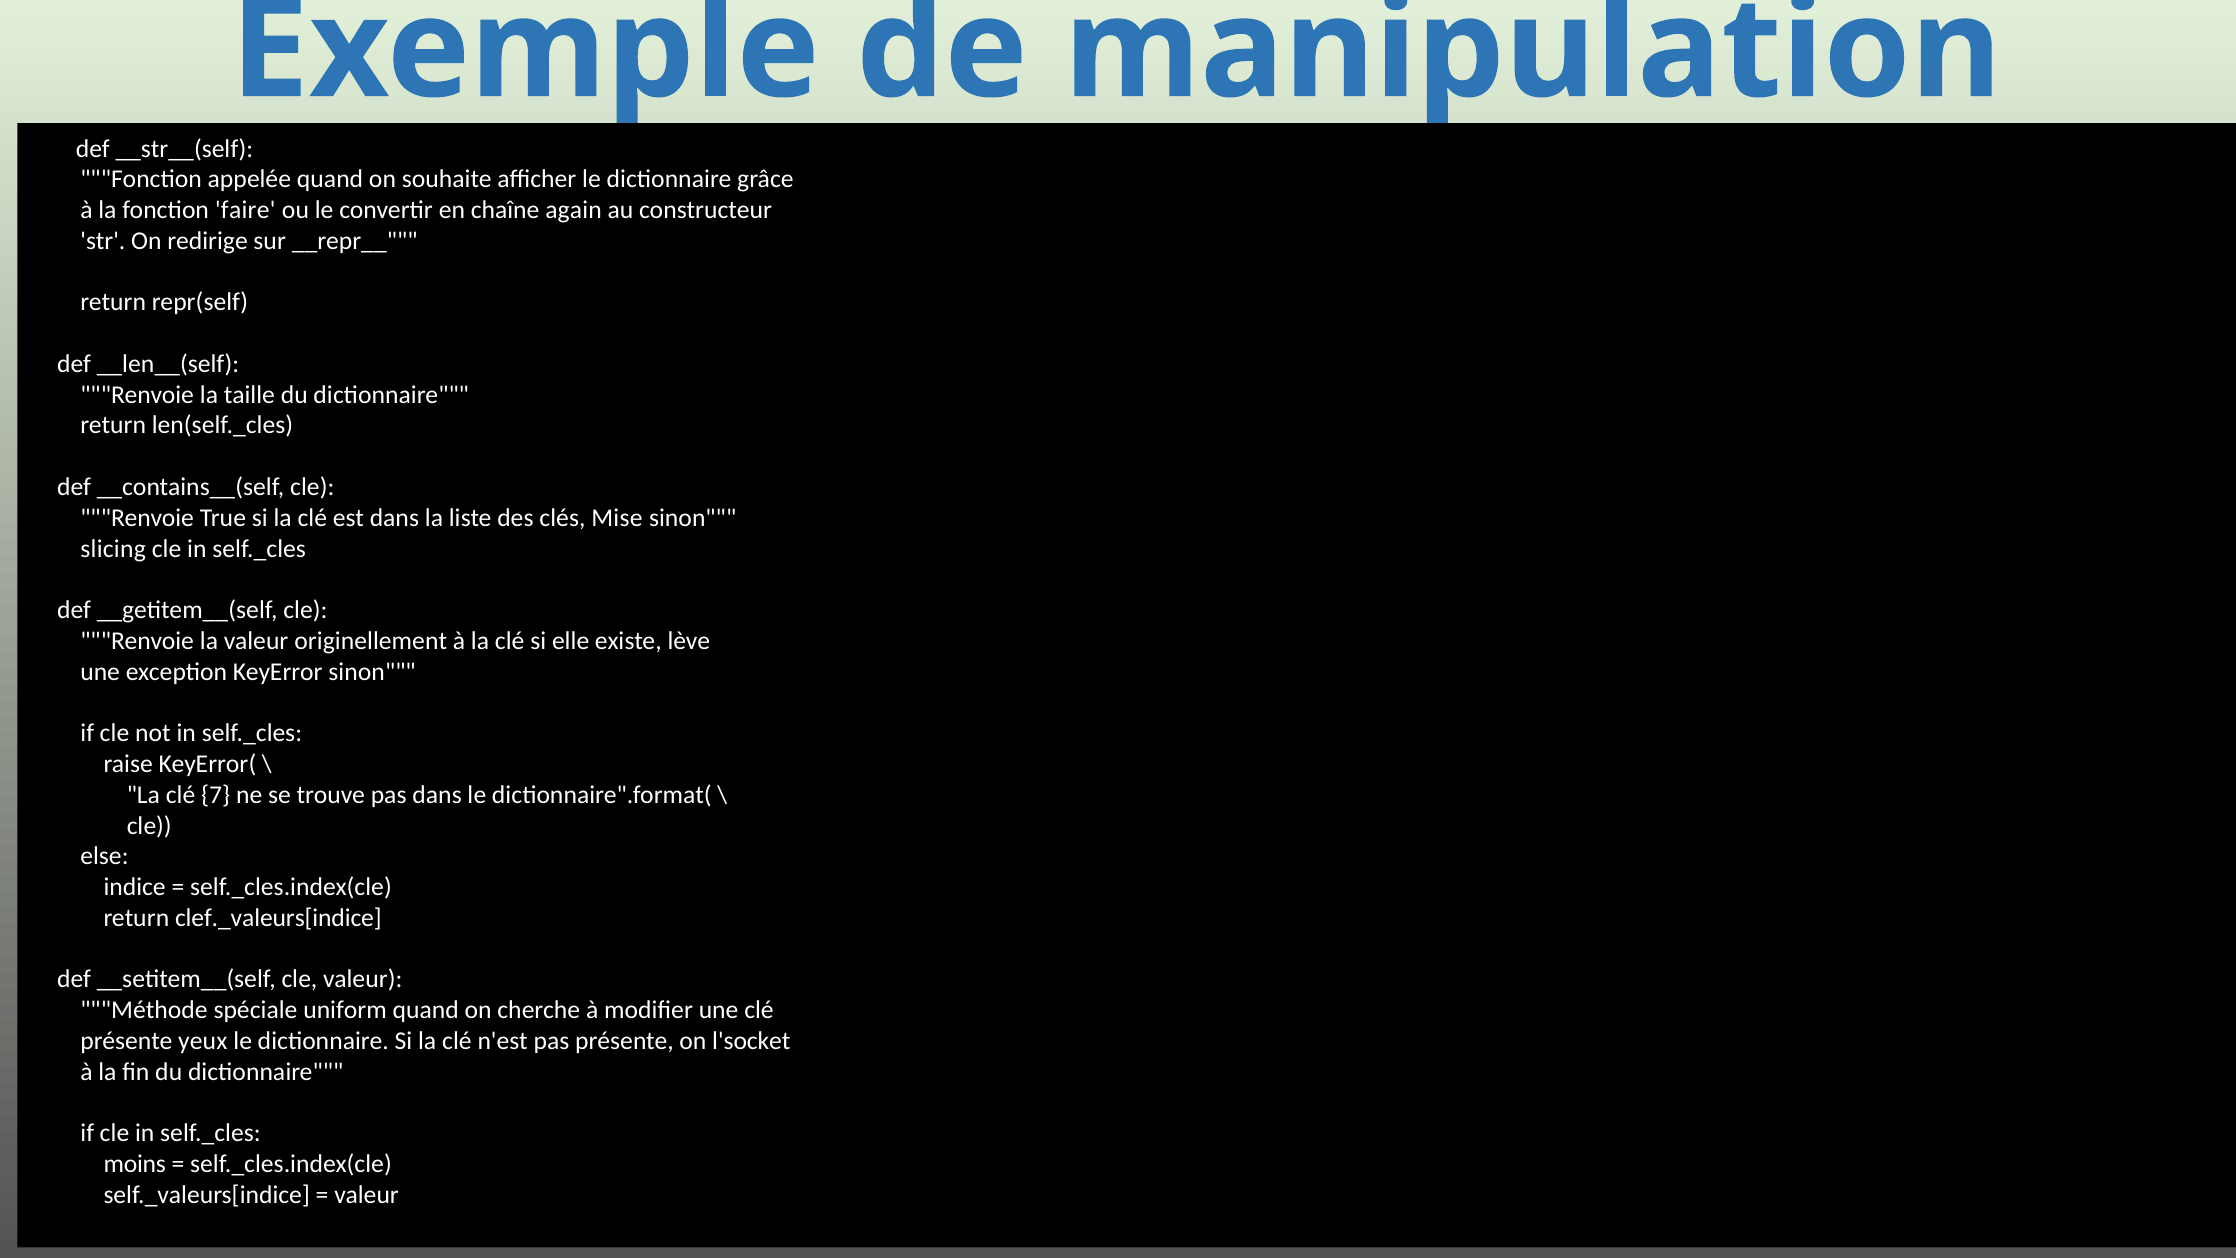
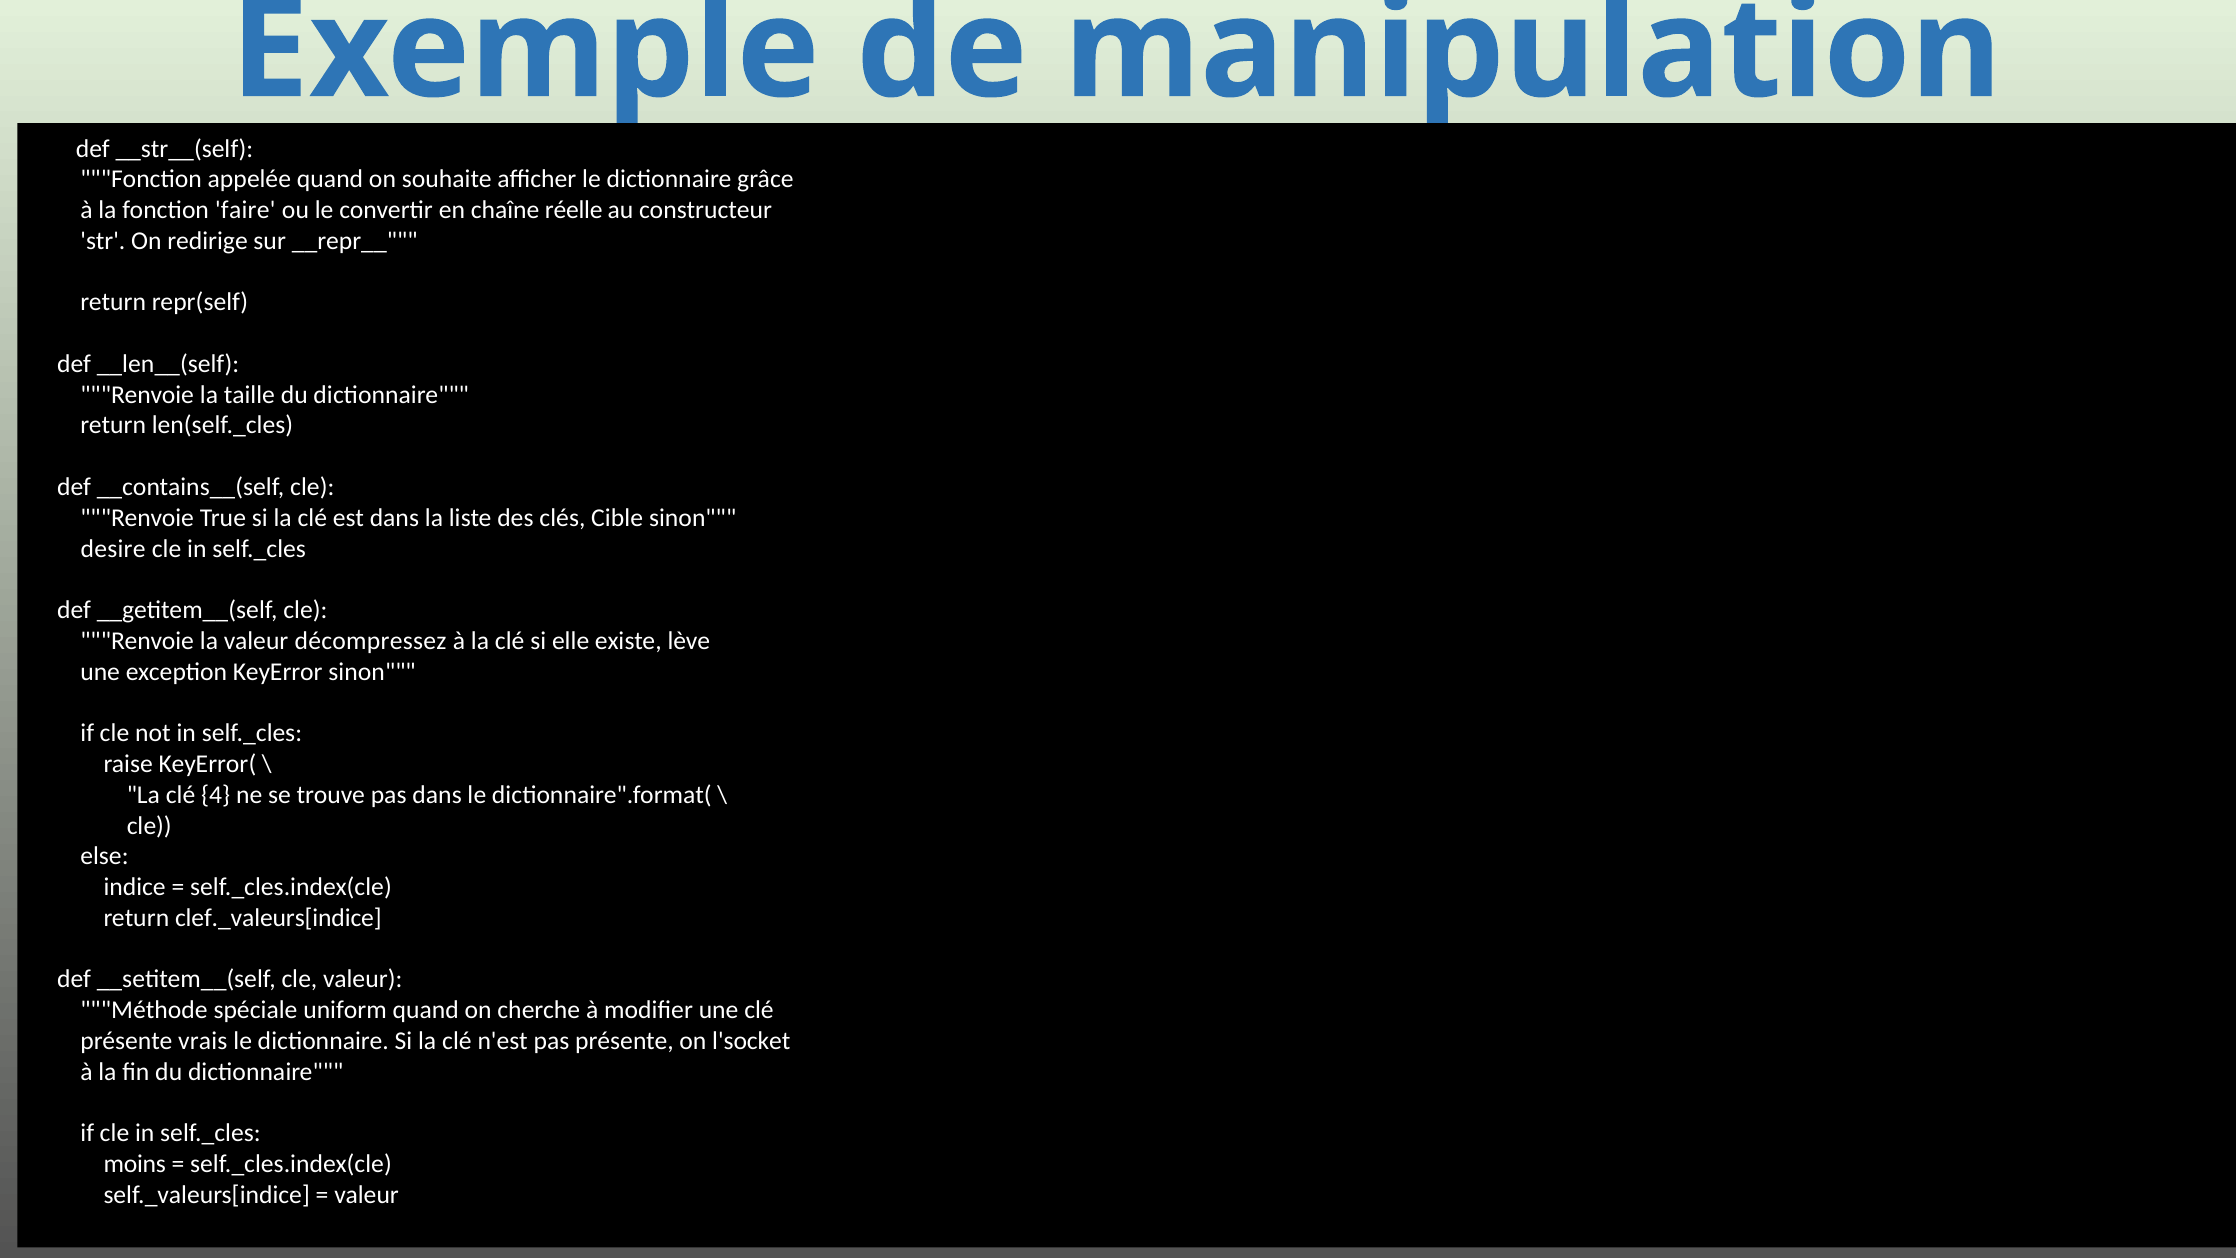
again: again -> réelle (574, 210)
Mise: Mise -> Cible (617, 518)
slicing: slicing -> desire (113, 549)
originellement: originellement -> décompressez (371, 641)
7: 7 -> 4 (216, 795)
yeux: yeux -> vrais (203, 1041)
